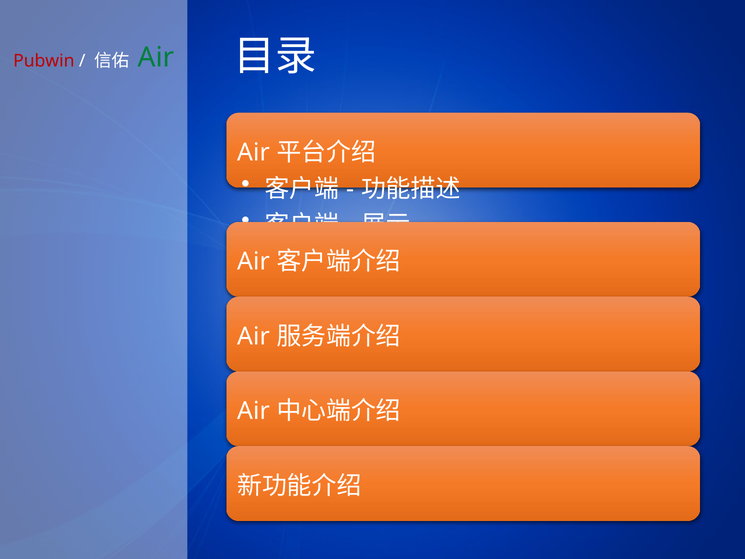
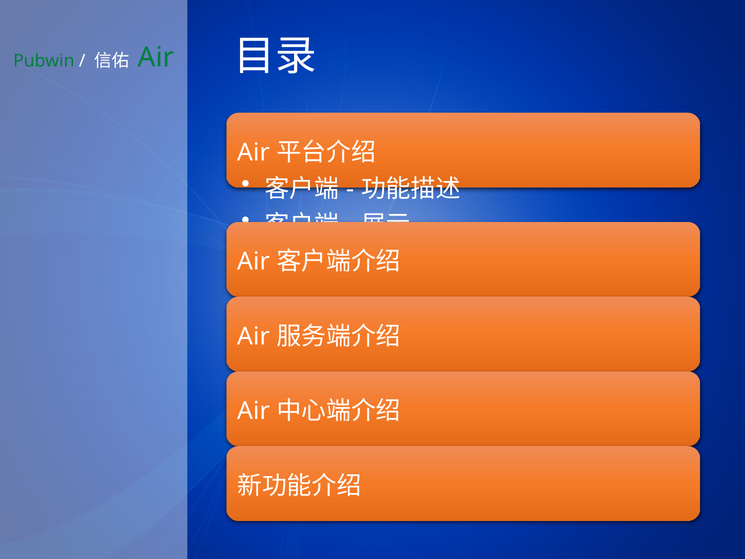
Pubwin colour: red -> green (44, 61)
